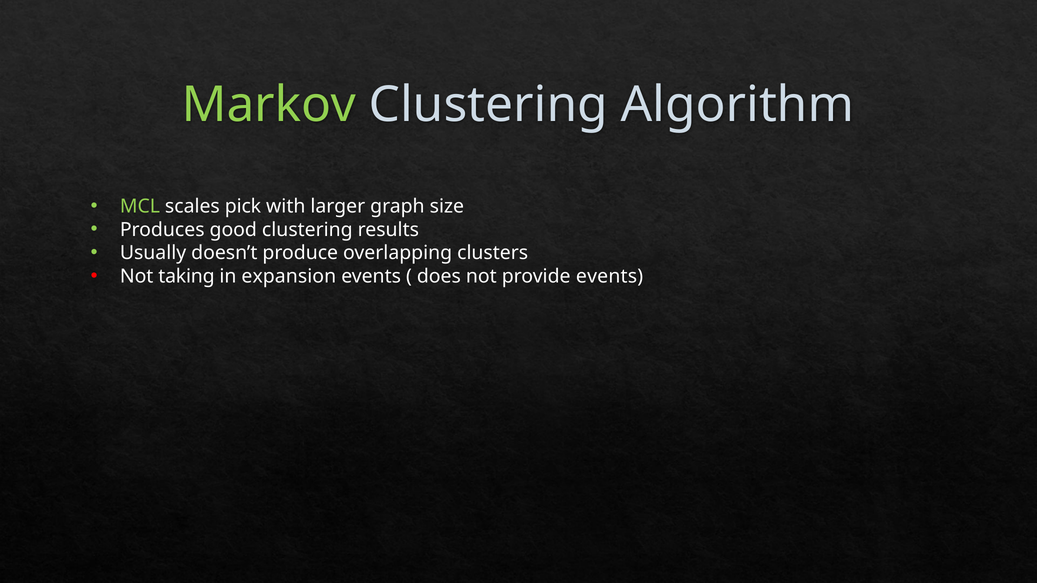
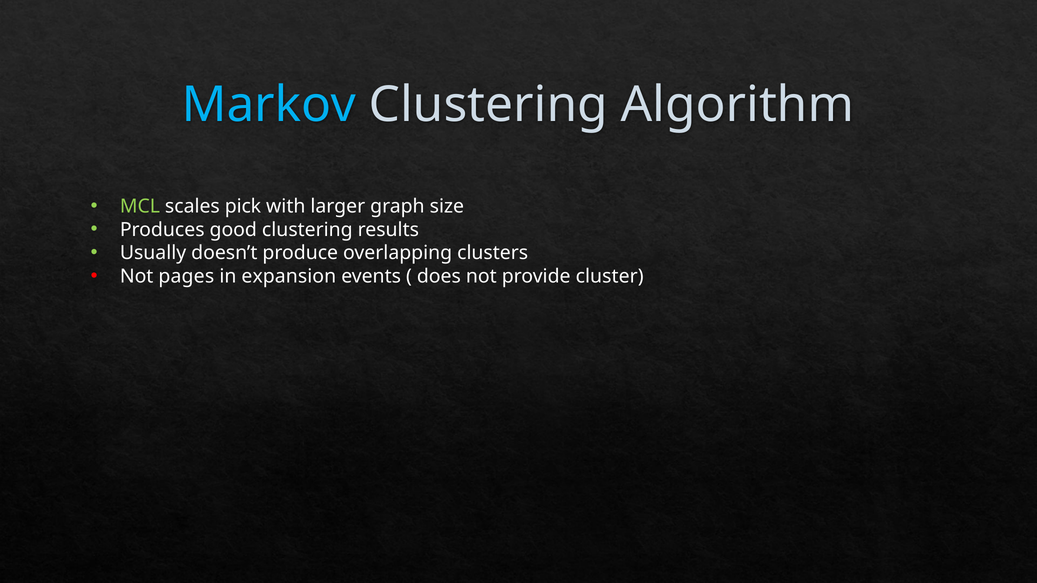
Markov colour: light green -> light blue (269, 105)
taking: taking -> pages (186, 276)
provide events: events -> cluster (610, 276)
